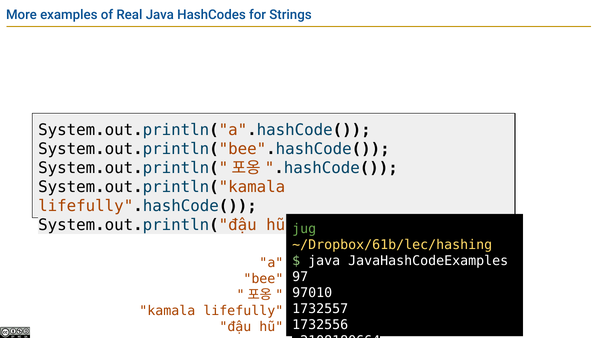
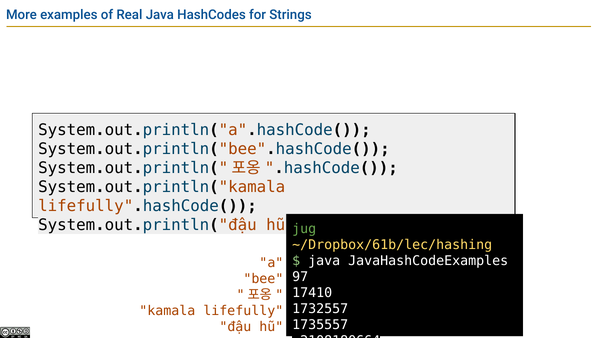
97010: 97010 -> 17410 (312, 293)
1732556: 1732556 -> 1735557 (320, 325)
